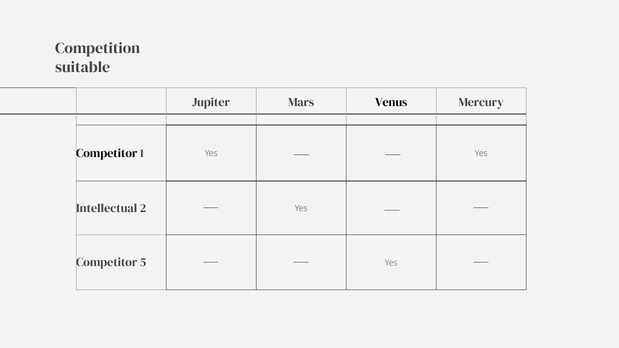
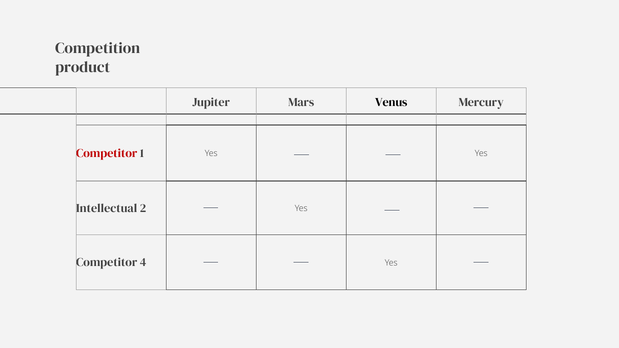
suitable: suitable -> product (83, 67)
Competitor colour: black -> red (107, 153)
5: 5 -> 4 (143, 263)
